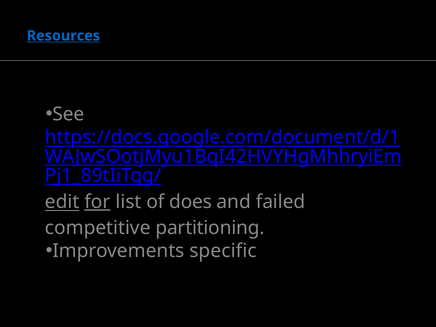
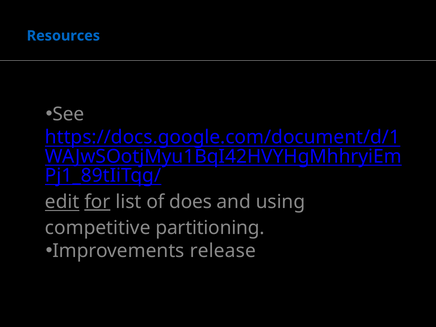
Resources underline: present -> none (63, 36)
failed: failed -> using (280, 202)
specific: specific -> release (223, 251)
